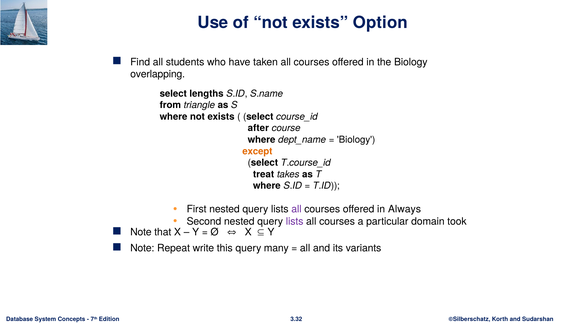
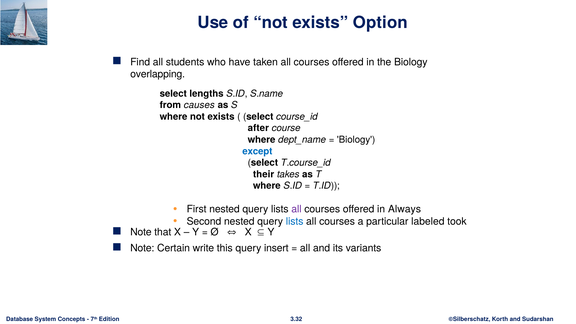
triangle: triangle -> causes (199, 105)
except colour: orange -> blue (257, 151)
treat: treat -> their (264, 174)
lists colour: purple -> blue (295, 221)
domain: domain -> labeled (428, 221)
Repeat: Repeat -> Certain (174, 248)
many: many -> insert (276, 248)
